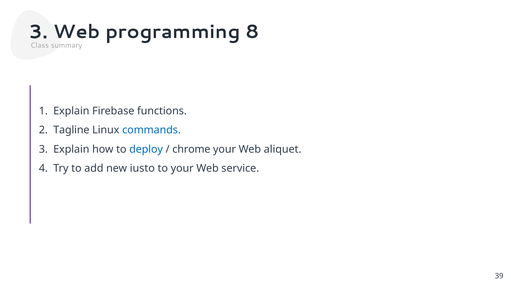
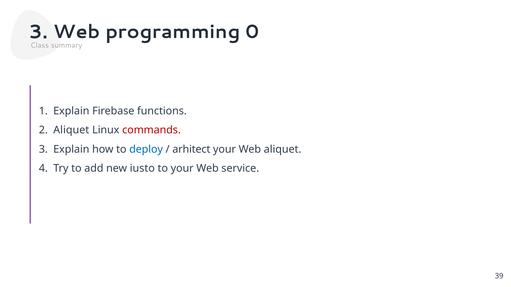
8: 8 -> 0 (252, 32)
Tagline: Tagline -> Aliquet (71, 130)
commands colour: blue -> red (151, 130)
chrome: chrome -> arhitect (191, 149)
